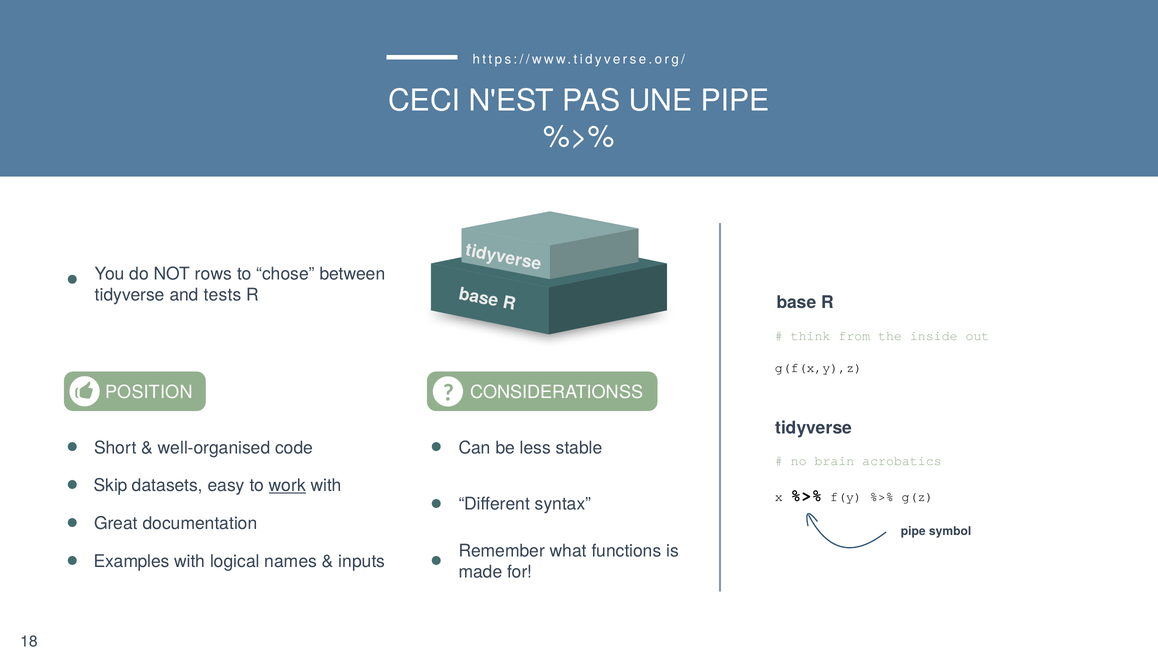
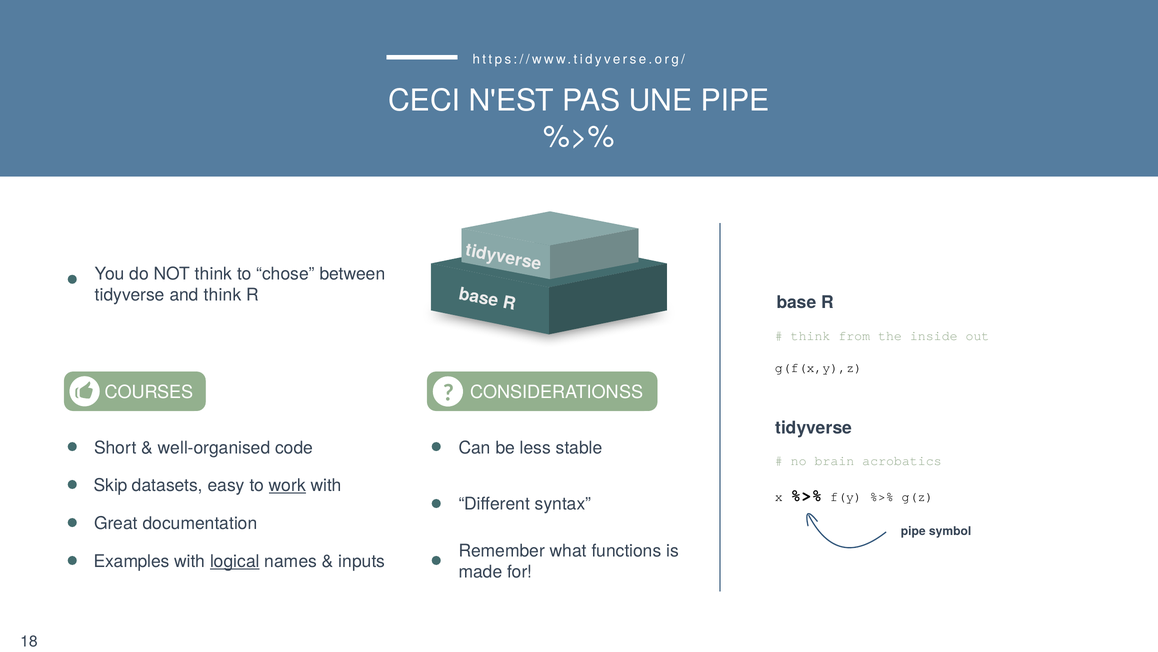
NOT rows: rows -> think (214, 274)
and tests: tests -> think (222, 295)
POSITION: POSITION -> COURSES (149, 392)
logical underline: none -> present (235, 561)
